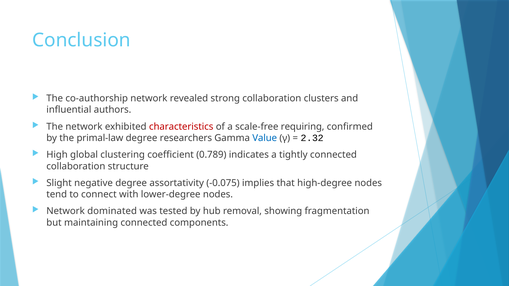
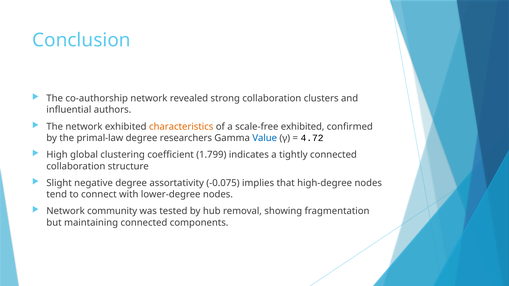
characteristics colour: red -> orange (181, 127)
scale-free requiring: requiring -> exhibited (303, 127)
2.32: 2.32 -> 4.72 (312, 138)
0.789: 0.789 -> 1.799 (211, 155)
dominated: dominated -> community (112, 211)
